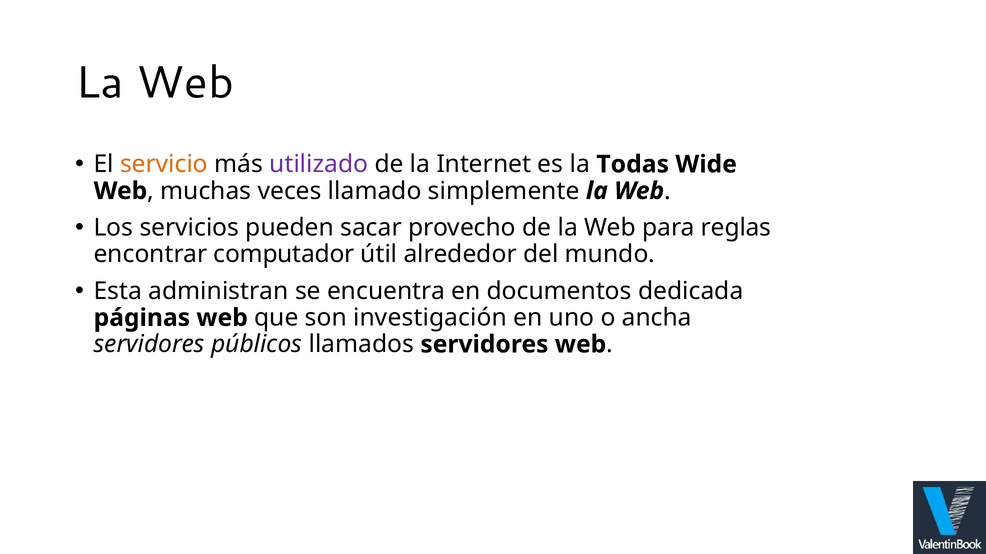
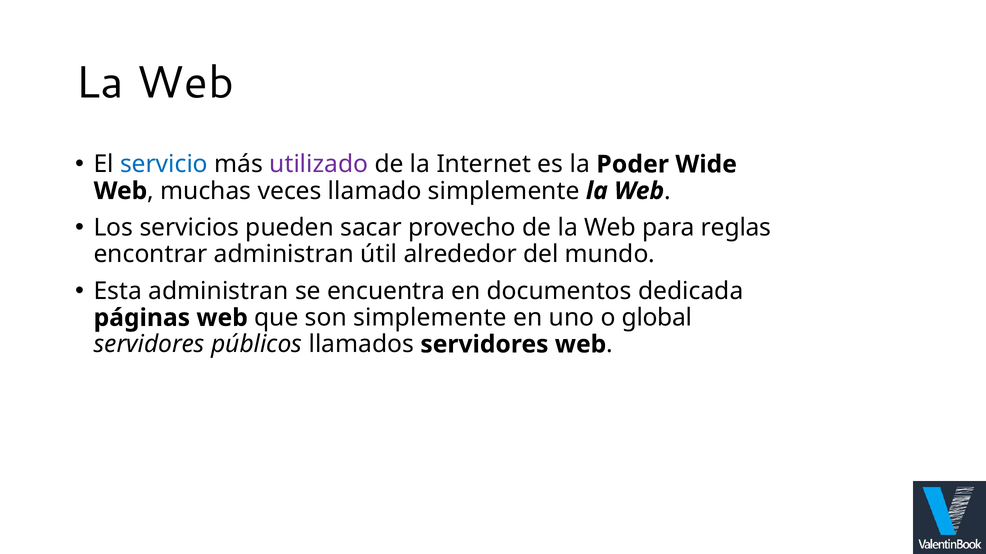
servicio colour: orange -> blue (164, 165)
Todas: Todas -> Poder (633, 165)
encontrar computador: computador -> administran (284, 255)
son investigación: investigación -> simplemente (430, 318)
ancha: ancha -> global (657, 318)
